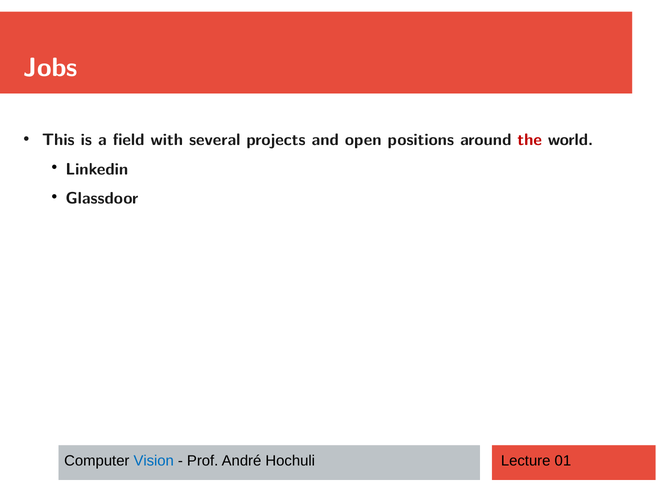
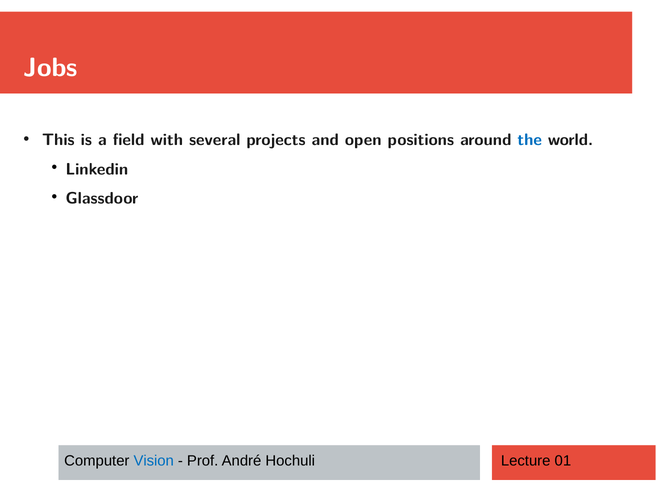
the colour: red -> blue (530, 140)
